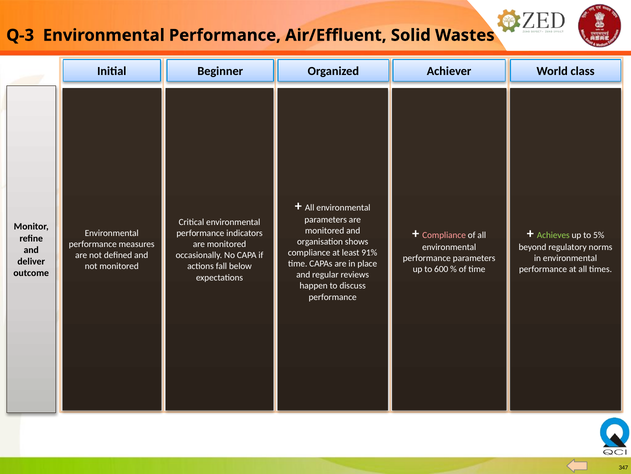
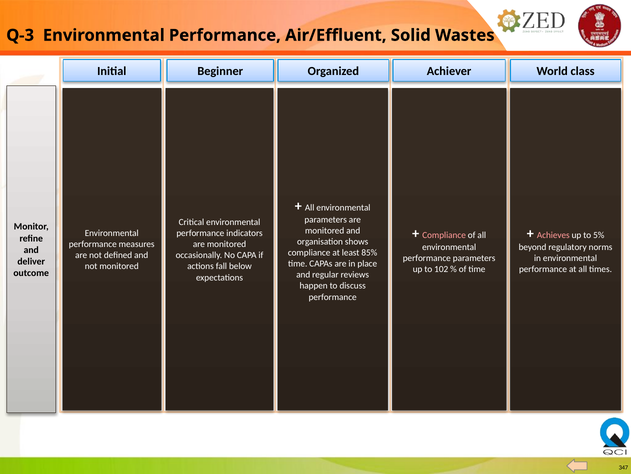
Achieves colour: light green -> pink (553, 235)
91%: 91% -> 85% (369, 252)
600: 600 -> 102 (441, 269)
